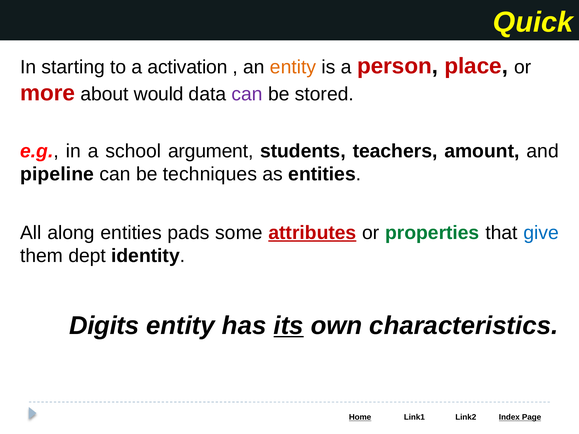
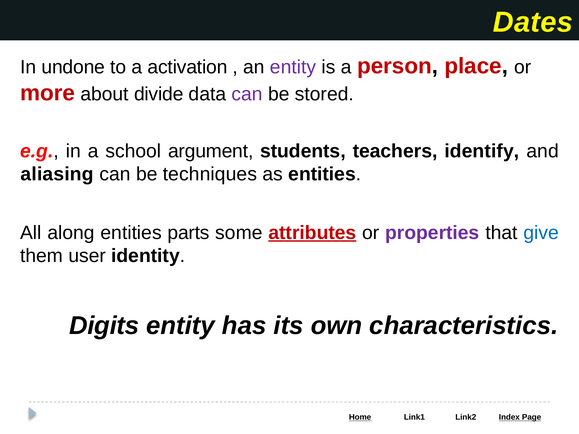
Quick: Quick -> Dates (533, 22)
starting: starting -> undone (73, 67)
entity colour: orange -> purple (293, 67)
would: would -> divide (159, 94)
amount: amount -> identify (482, 151)
pipeline: pipeline -> aliasing (57, 174)
pads: pads -> parts (189, 233)
properties colour: green -> purple (432, 233)
dept: dept -> user (87, 256)
its underline: present -> none (289, 326)
